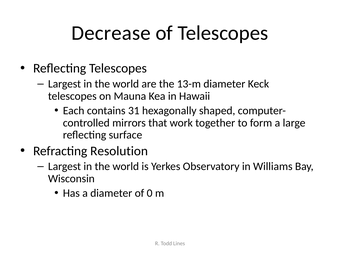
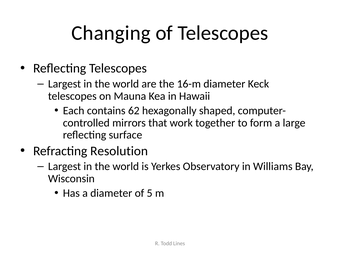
Decrease: Decrease -> Changing (111, 33)
13-m: 13-m -> 16-m (189, 84)
31: 31 -> 62 (134, 111)
0: 0 -> 5 (150, 193)
